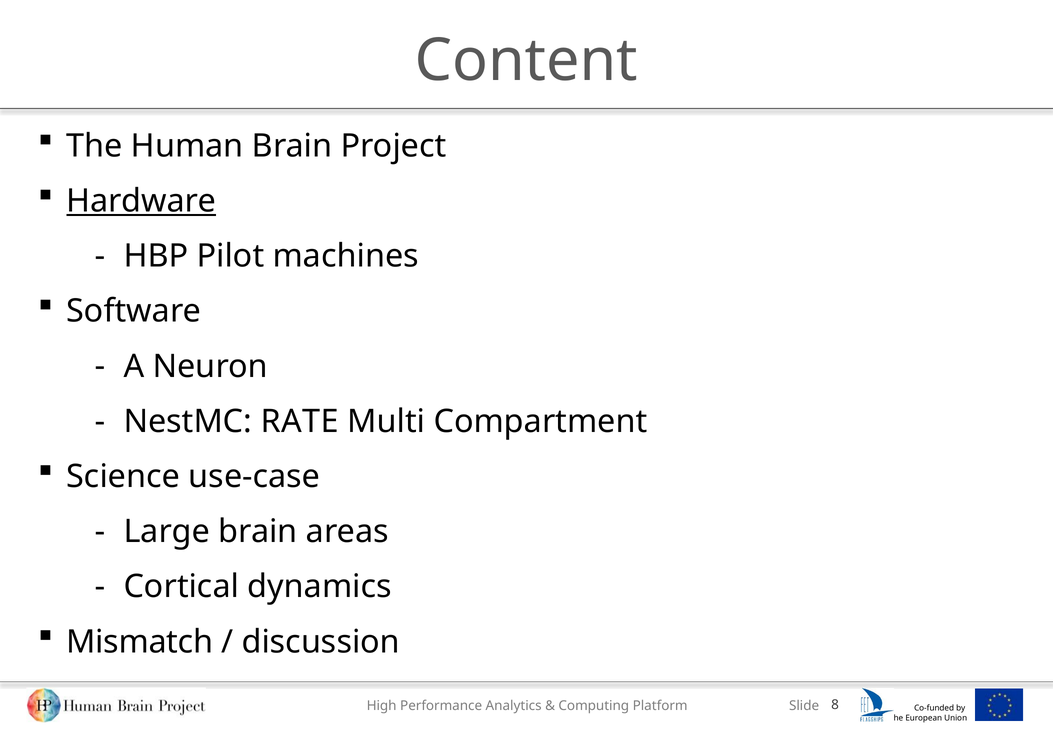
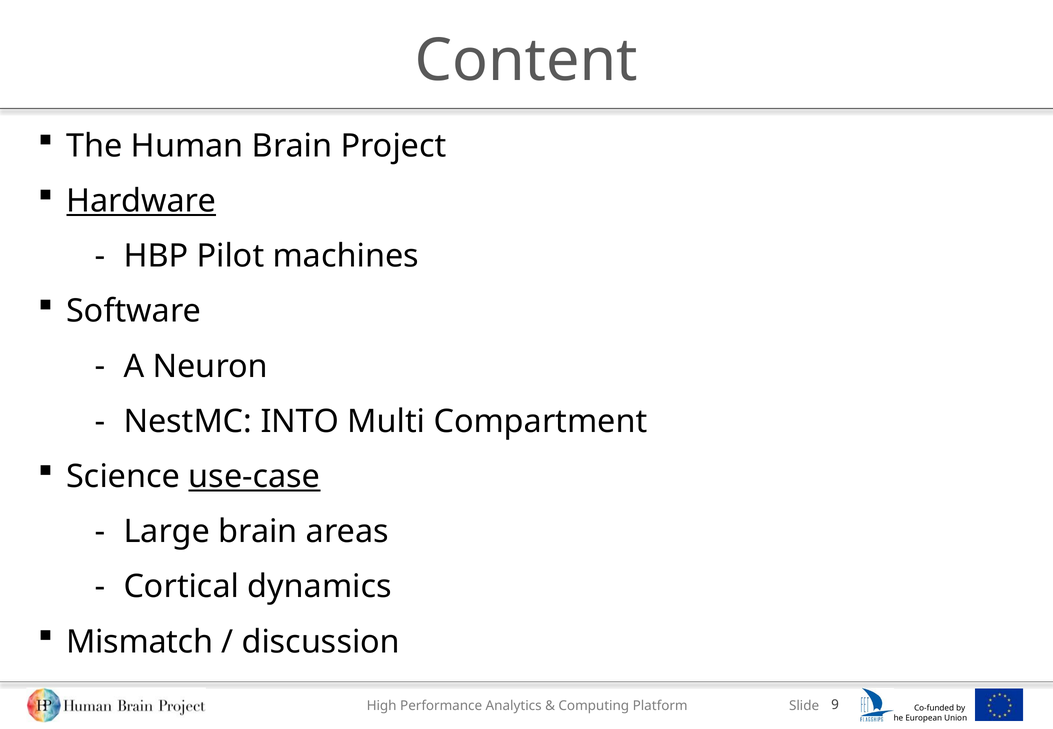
RATE: RATE -> INTO (300, 421)
use-case underline: none -> present (254, 477)
8: 8 -> 9 (835, 705)
